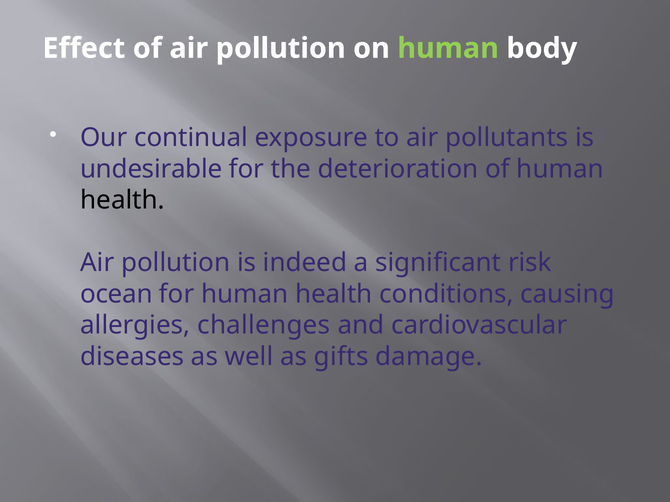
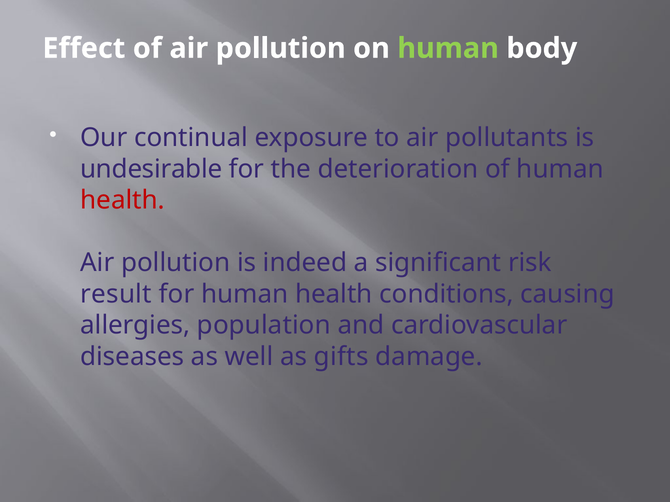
health colour: black -> red (123, 201)
ocean: ocean -> result (116, 294)
challenges: challenges -> population (264, 326)
